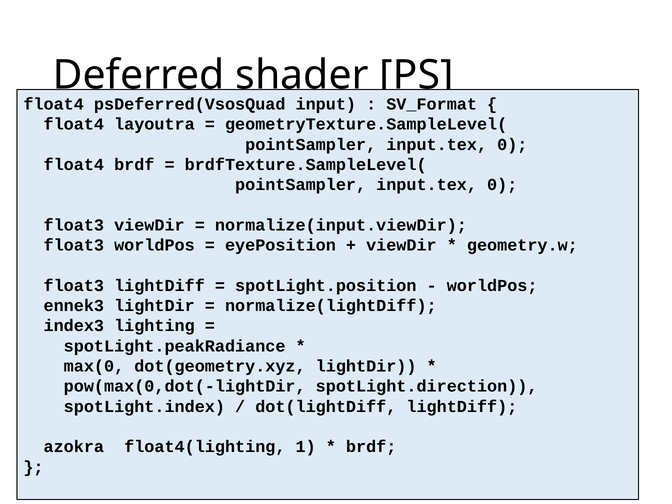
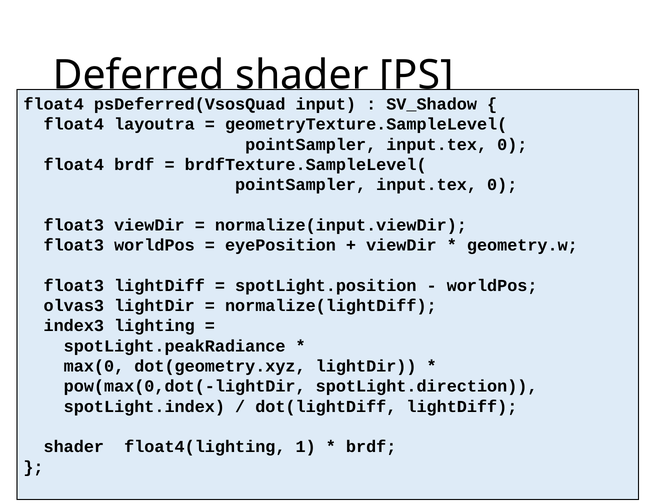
SV_Format: SV_Format -> SV_Shadow (432, 104)
ennek3: ennek3 -> olvas3 (74, 306)
azokra: azokra -> shader (74, 447)
